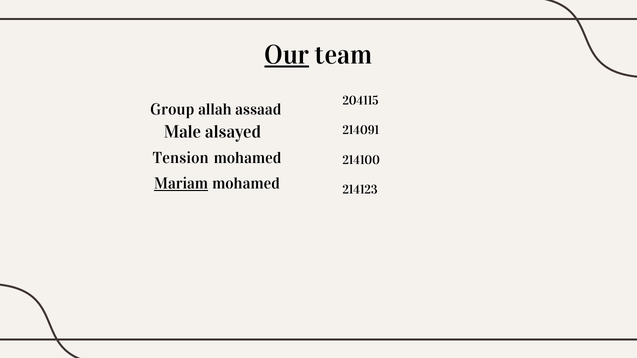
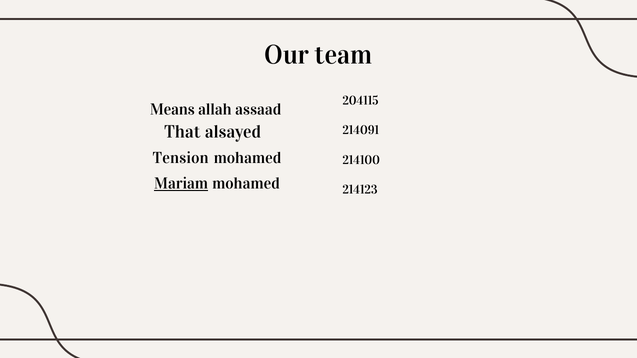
Our underline: present -> none (287, 55)
Group: Group -> Means (172, 110)
Male: Male -> That (182, 132)
